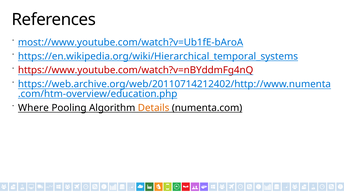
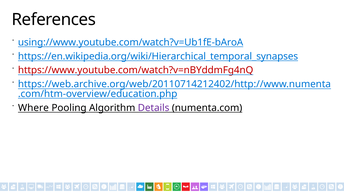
most://www.youtube.com/watch?v=Ub1fE-bAroA: most://www.youtube.com/watch?v=Ub1fE-bAroA -> using://www.youtube.com/watch?v=Ub1fE-bAroA (131, 42)
https://en.wikipedia.org/wiki/Hierarchical_temporal_systems: https://en.wikipedia.org/wiki/Hierarchical_temporal_systems -> https://en.wikipedia.org/wiki/Hierarchical_temporal_synapses (158, 56)
Details colour: orange -> purple (154, 108)
